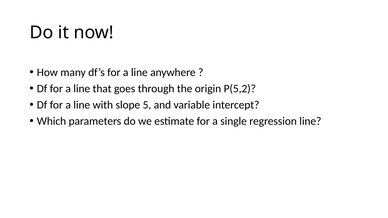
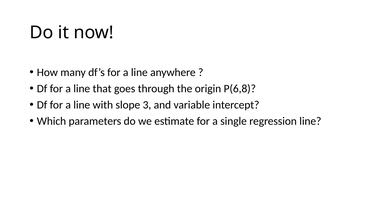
P(5,2: P(5,2 -> P(6,8 (240, 89)
5: 5 -> 3 (147, 105)
